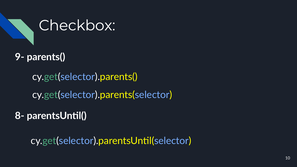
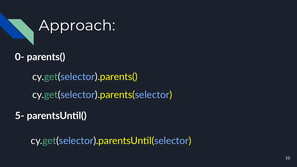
Checkbox: Checkbox -> Approach (77, 25)
9-: 9- -> 0- (20, 57)
8-: 8- -> 5- (20, 116)
